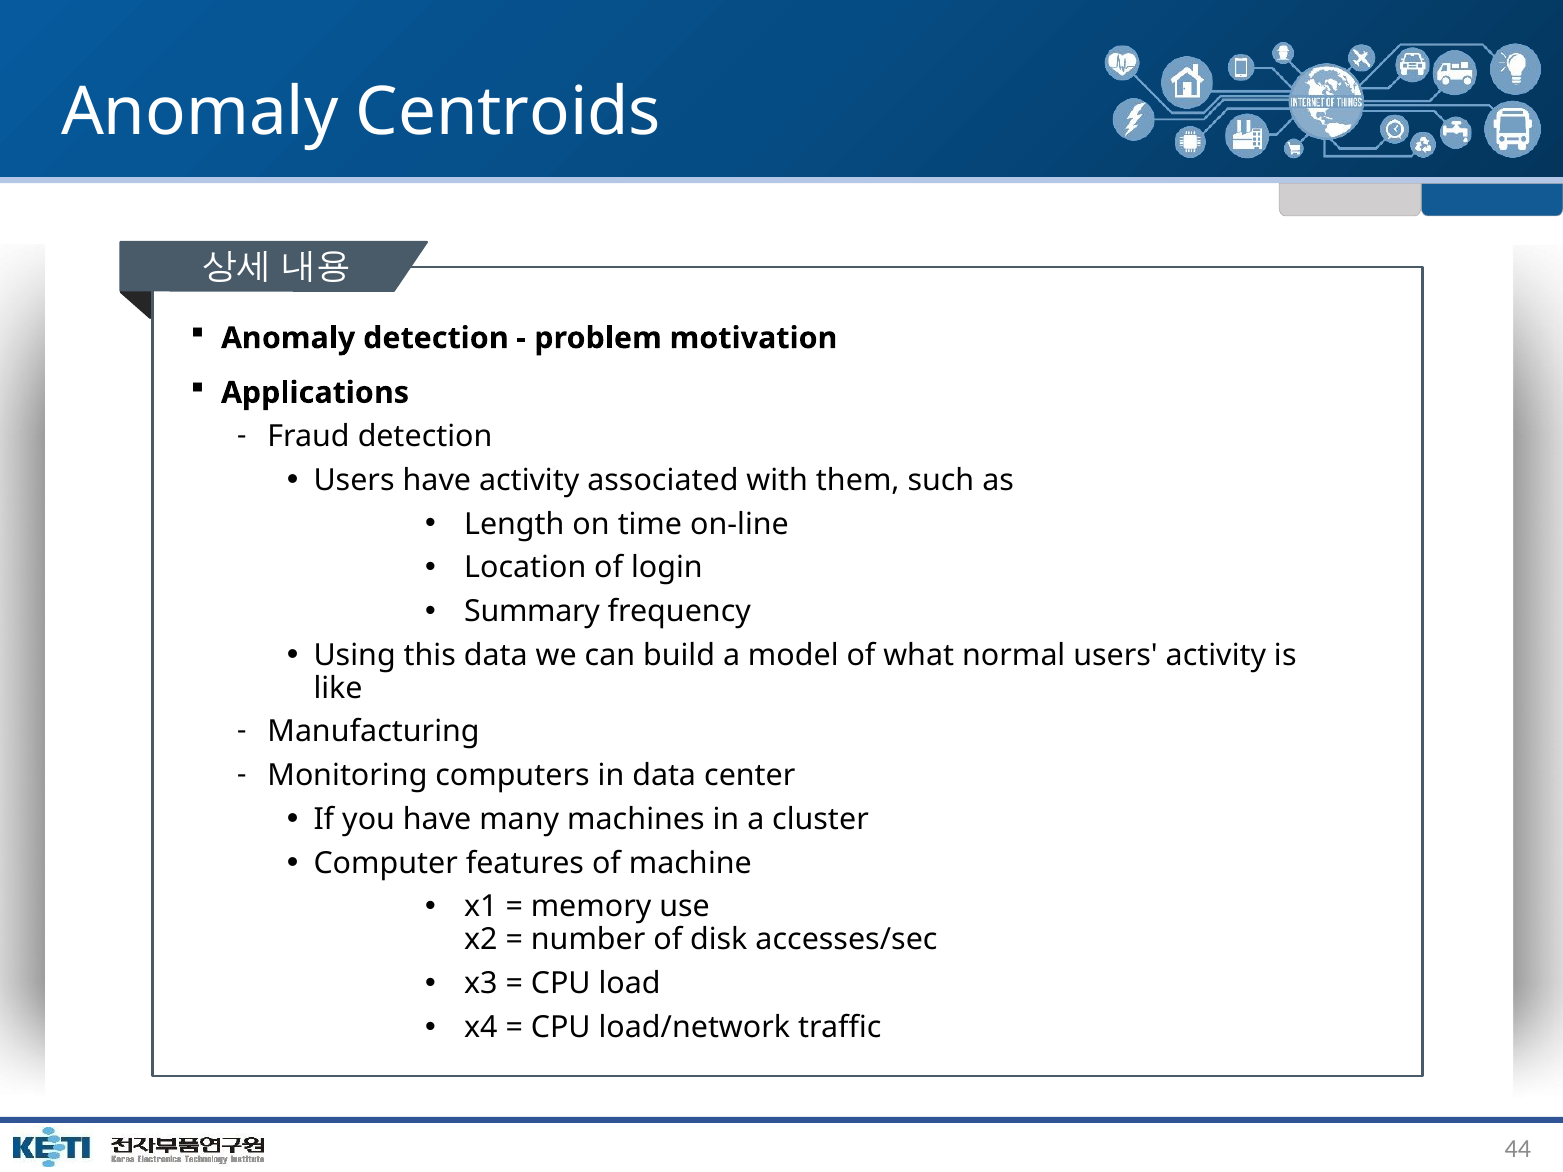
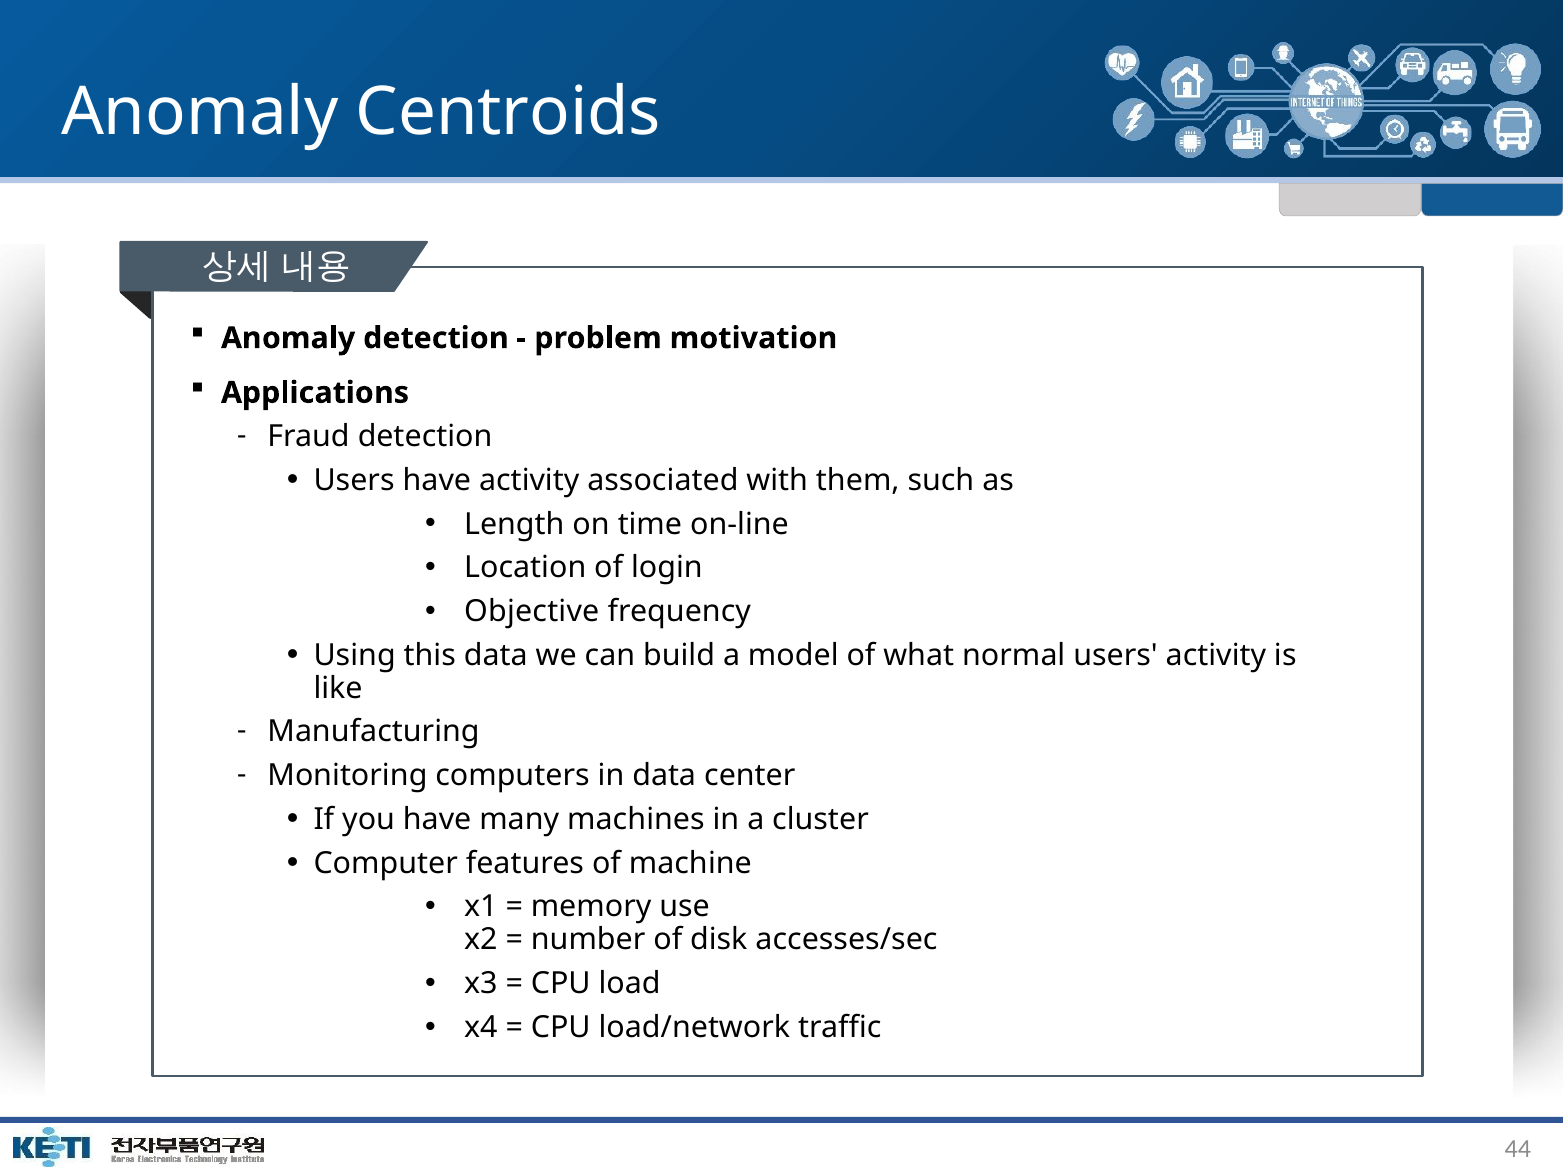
Summary: Summary -> Objective (532, 612)
